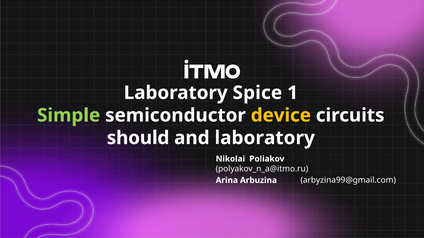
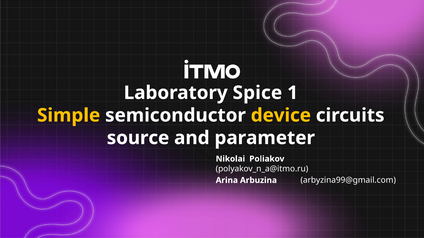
Simple colour: light green -> yellow (69, 116)
should: should -> source (138, 138)
and laboratory: laboratory -> parameter (265, 138)
